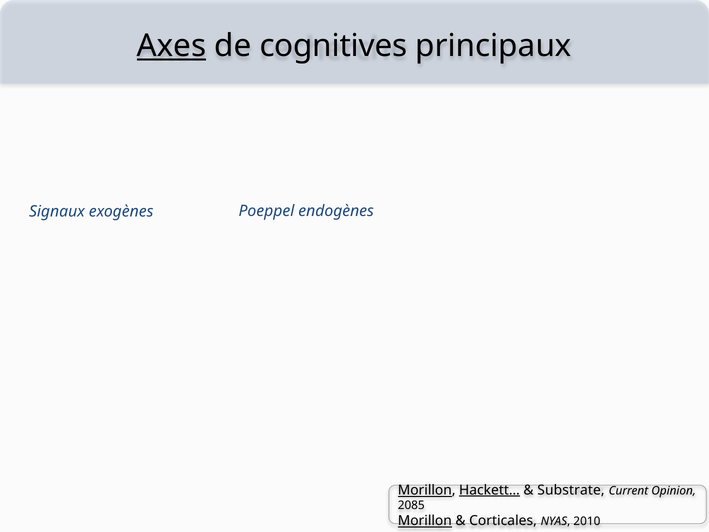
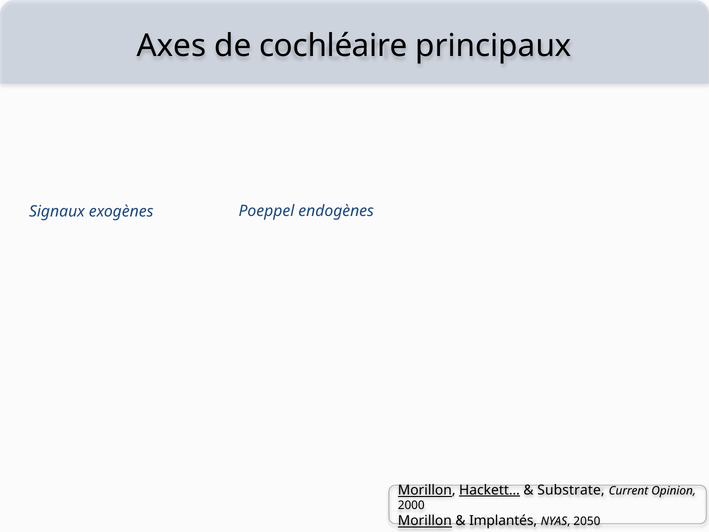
Axes underline: present -> none (172, 46)
cognitives: cognitives -> cochléaire (333, 46)
2085: 2085 -> 2000 (411, 505)
Corticales: Corticales -> Implantés (503, 520)
2010: 2010 -> 2050 (587, 521)
